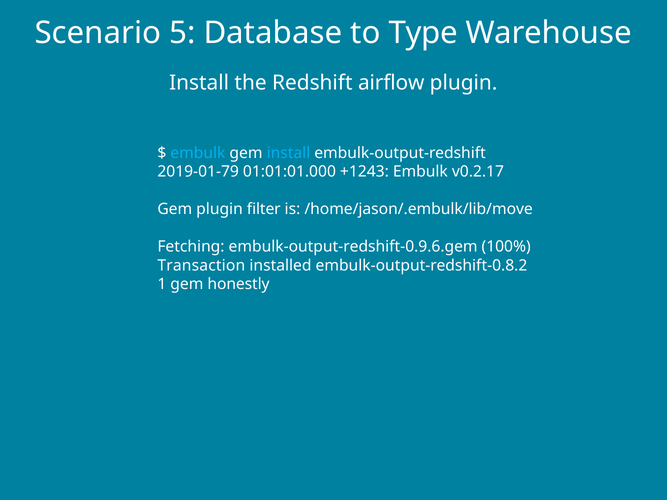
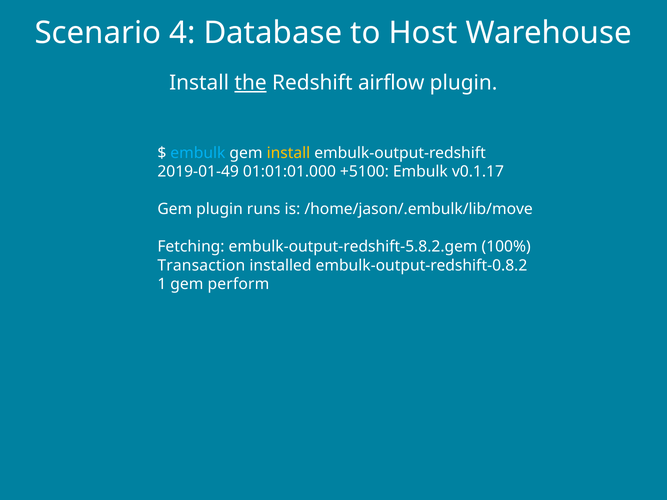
5: 5 -> 4 (182, 33)
Type: Type -> Host (423, 33)
the underline: none -> present (251, 83)
install colour: light blue -> yellow (288, 153)
2019-01-79: 2019-01-79 -> 2019-01-49 (198, 172)
+1243: +1243 -> +5100 (364, 172)
v0.2.17: v0.2.17 -> v0.1.17 (478, 172)
filter: filter -> runs (264, 209)
embulk-output-redshift-0.9.6.gem: embulk-output-redshift-0.9.6.gem -> embulk-output-redshift-5.8.2.gem (353, 247)
honestly: honestly -> perform (238, 284)
